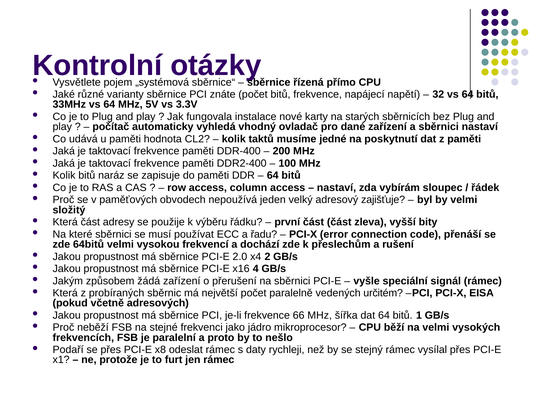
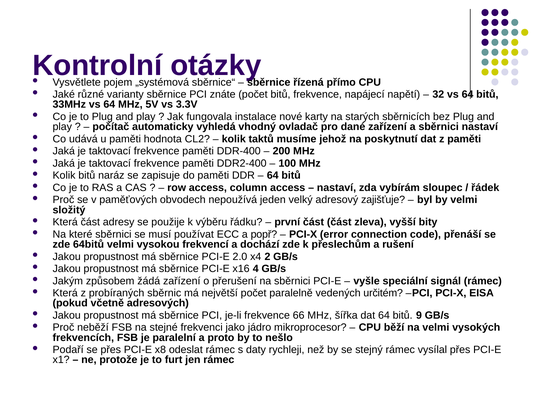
jedné: jedné -> jehož (333, 139)
řadu: řadu -> popř (264, 234)
1: 1 -> 9 (419, 315)
